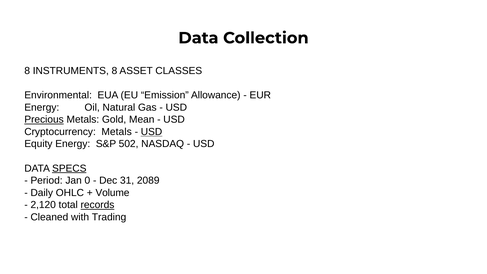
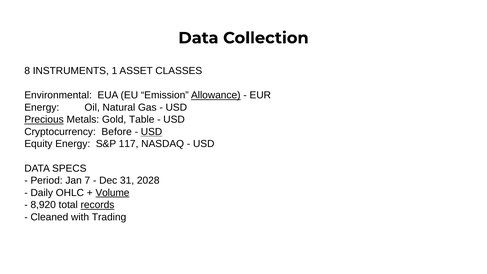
INSTRUMENTS 8: 8 -> 1 (114, 71)
Allowance underline: none -> present (216, 95)
Mean: Mean -> Table (142, 120)
Cryptocurrency Metals: Metals -> Before (117, 132)
502: 502 -> 117 (129, 144)
SPECS underline: present -> none (69, 168)
0: 0 -> 7 (87, 180)
2089: 2089 -> 2028 (148, 180)
Volume underline: none -> present (112, 193)
2,120: 2,120 -> 8,920 (43, 205)
